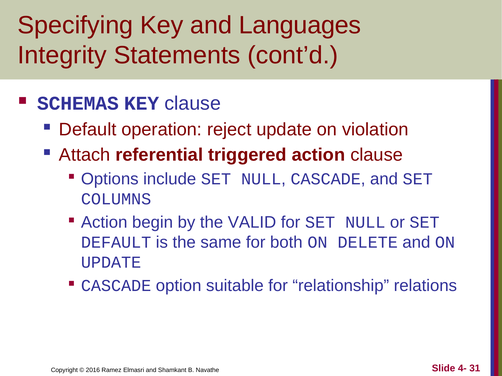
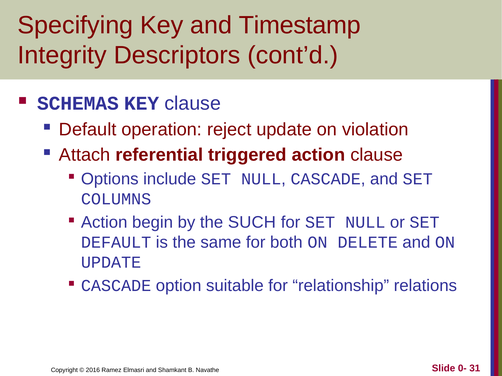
Languages: Languages -> Timestamp (300, 25)
Statements: Statements -> Descriptors (177, 55)
VALID: VALID -> SUCH (252, 223)
4-: 4- -> 0- (462, 369)
